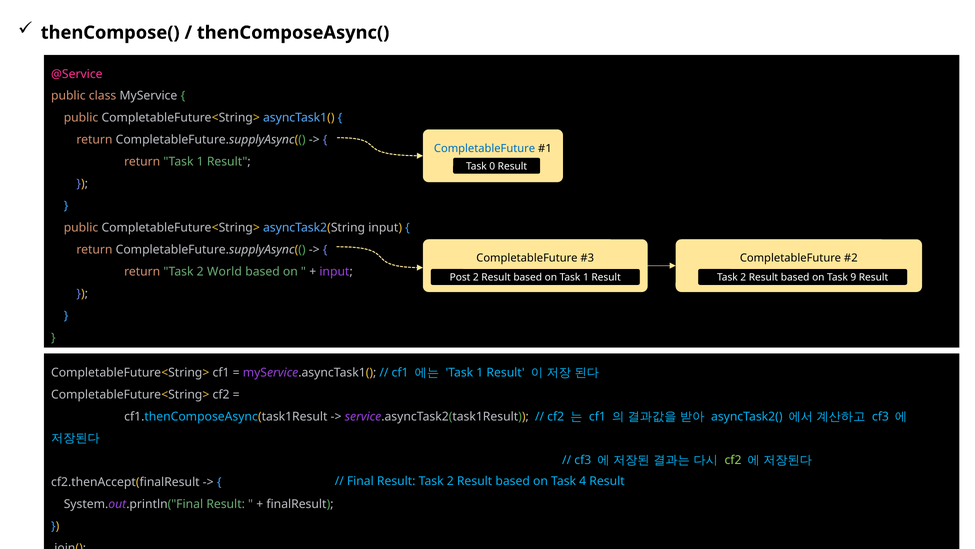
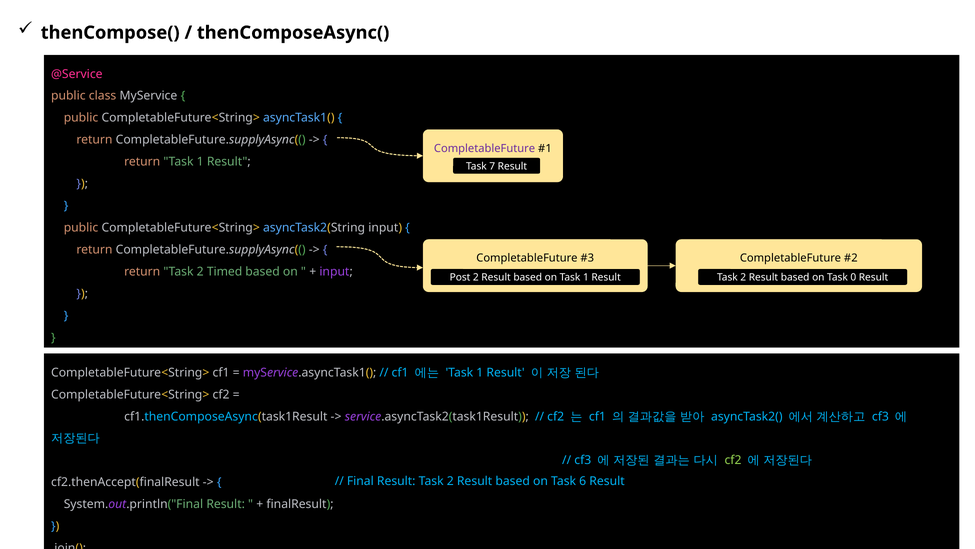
CompletableFuture colour: blue -> purple (485, 148)
0: 0 -> 7 (492, 166)
World: World -> Timed (225, 271)
9: 9 -> 0 (853, 277)
4: 4 -> 6 (583, 481)
